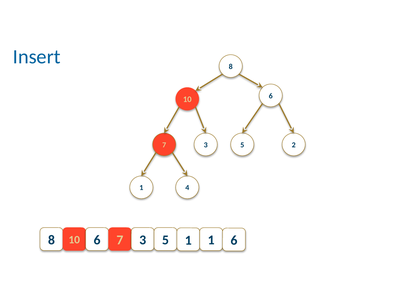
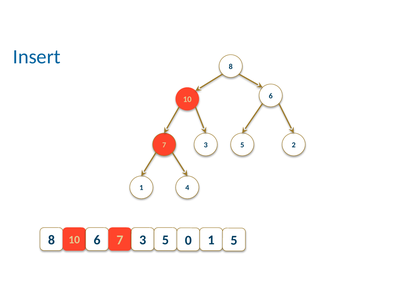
1: 1 -> 0 (188, 241)
1 6: 6 -> 5 (234, 241)
